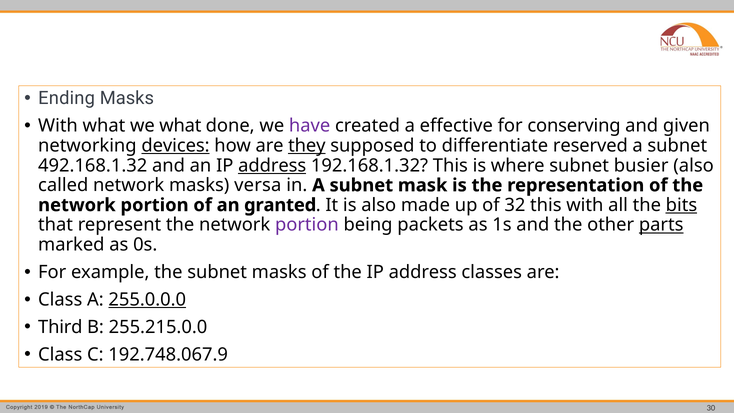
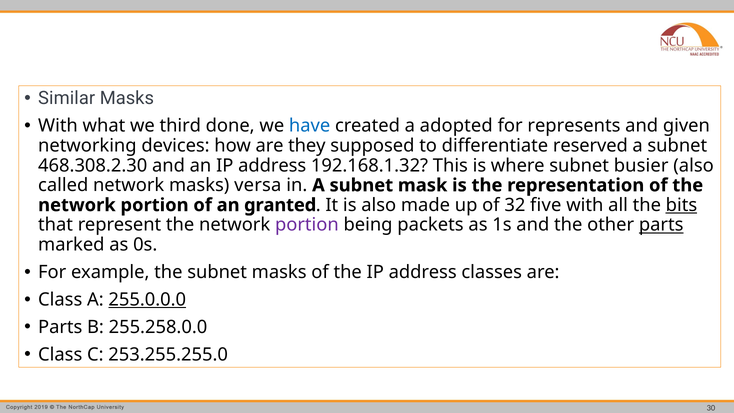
Ending: Ending -> Similar (67, 98)
we what: what -> third (180, 126)
have colour: purple -> blue (310, 126)
effective: effective -> adopted (456, 126)
conserving: conserving -> represents (574, 126)
devices underline: present -> none (175, 146)
they underline: present -> none (307, 146)
492.168.1.32: 492.168.1.32 -> 468.308.2.30 (93, 165)
address underline: present -> none (272, 165)
32 this: this -> five (546, 205)
Third: Third -> Parts (60, 327)
255.215.0.0: 255.215.0.0 -> 255.258.0.0 (158, 327)
192.748.067.9: 192.748.067.9 -> 253.255.255.0 (168, 355)
